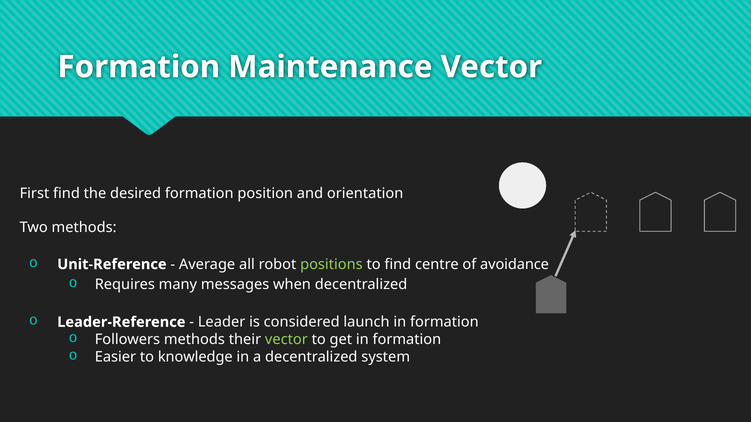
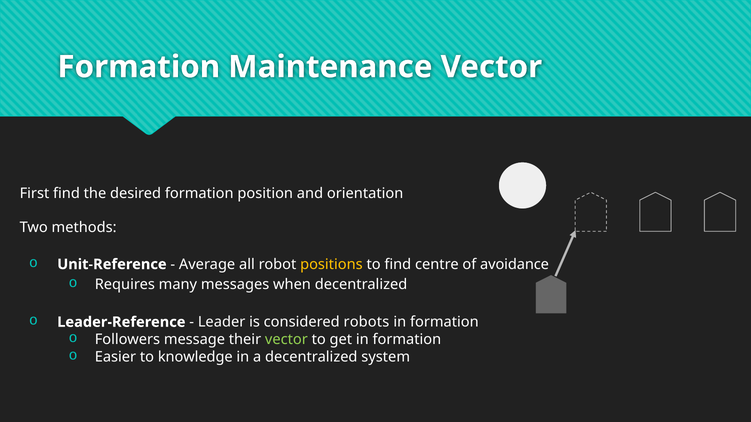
positions colour: light green -> yellow (331, 265)
launch: launch -> robots (366, 322)
Followers methods: methods -> message (194, 340)
